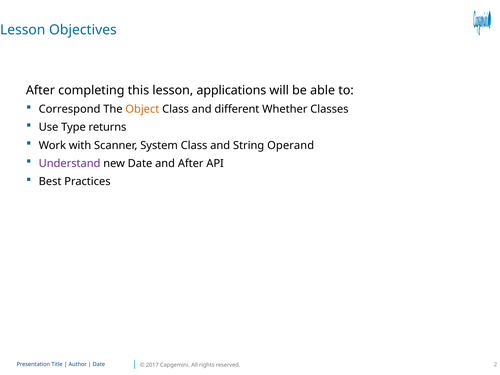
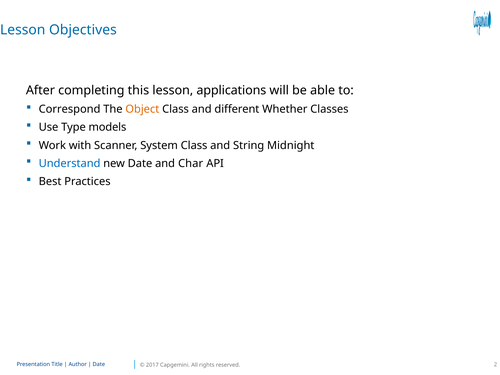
returns: returns -> models (107, 127)
Operand: Operand -> Midnight (291, 145)
Understand colour: purple -> blue (70, 163)
and After: After -> Char (191, 163)
